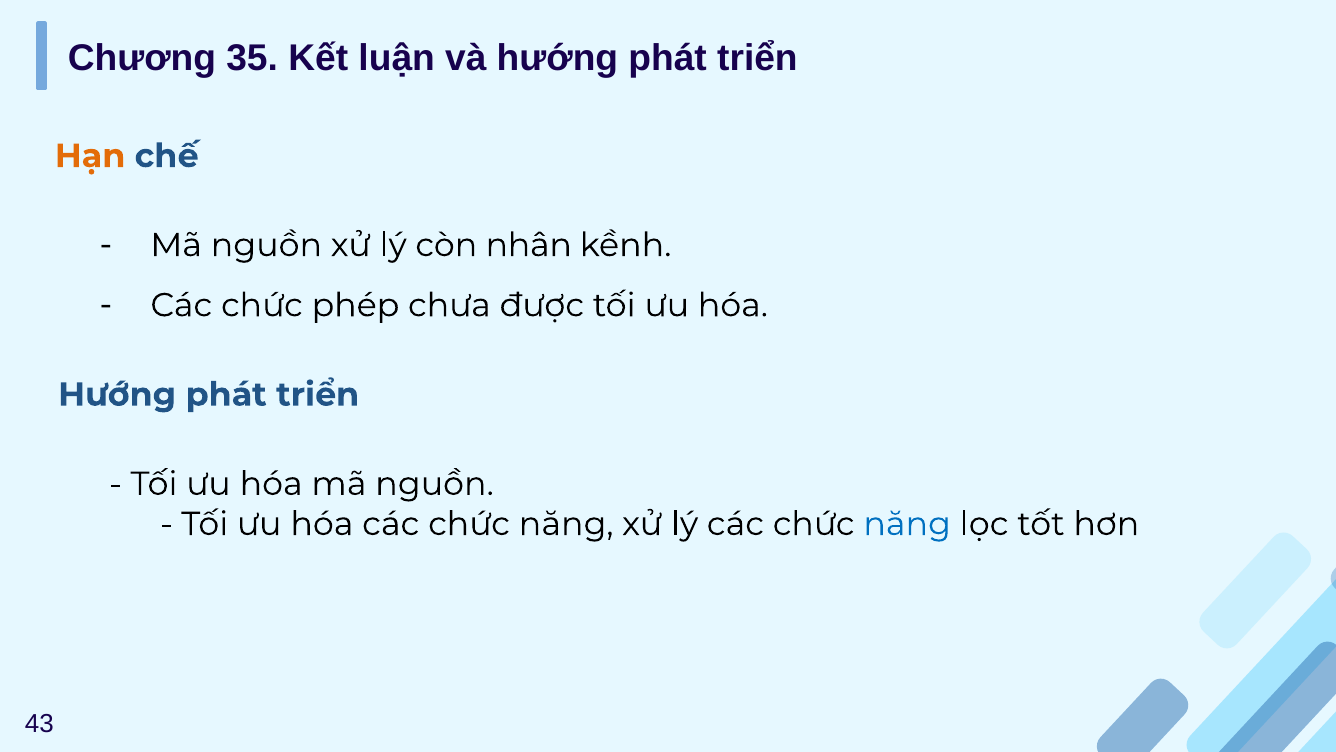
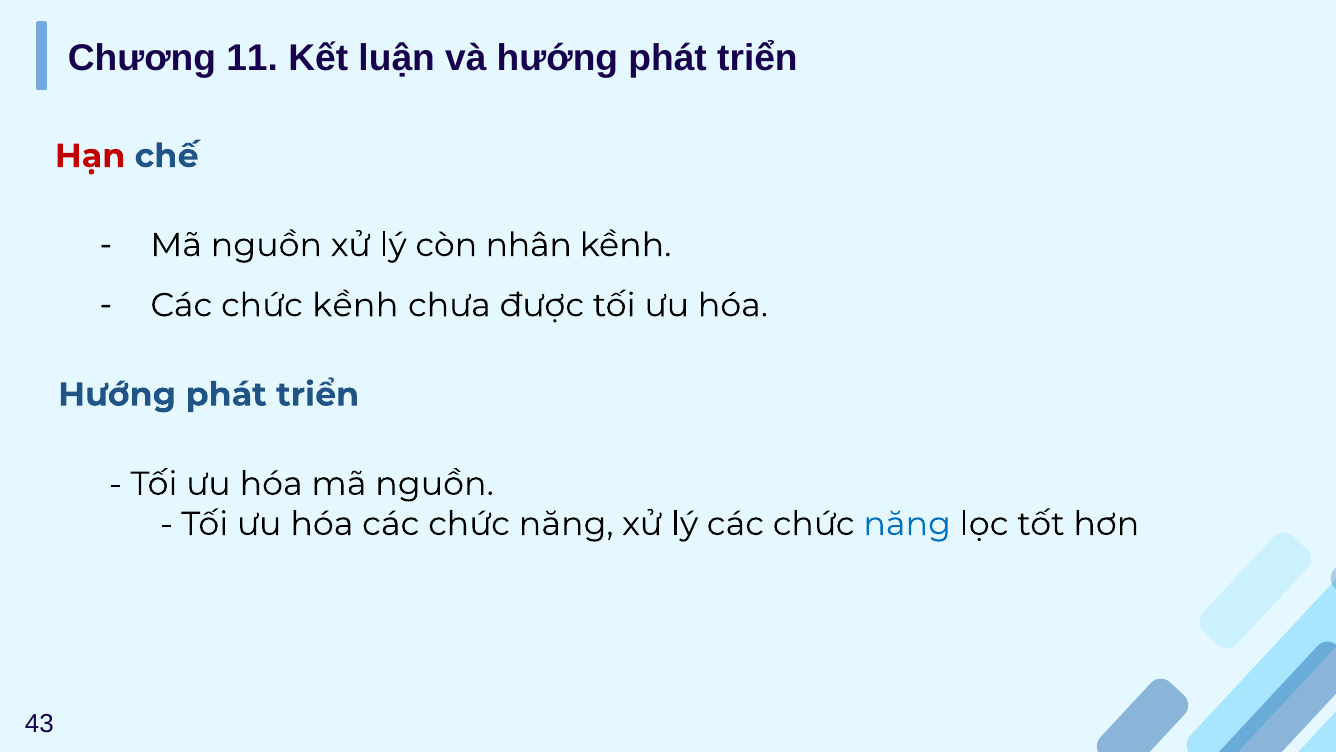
35: 35 -> 11 (252, 58)
Hạn colour: orange -> red (90, 156)
chức phép: phép -> kềnh (355, 305)
